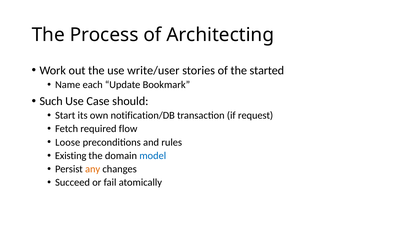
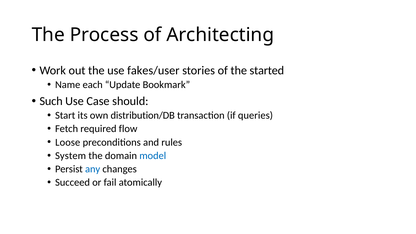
write/user: write/user -> fakes/user (153, 70)
notification/DB: notification/DB -> distribution/DB (143, 116)
request: request -> queries (255, 116)
Existing: Existing -> System (71, 156)
any colour: orange -> blue (93, 169)
